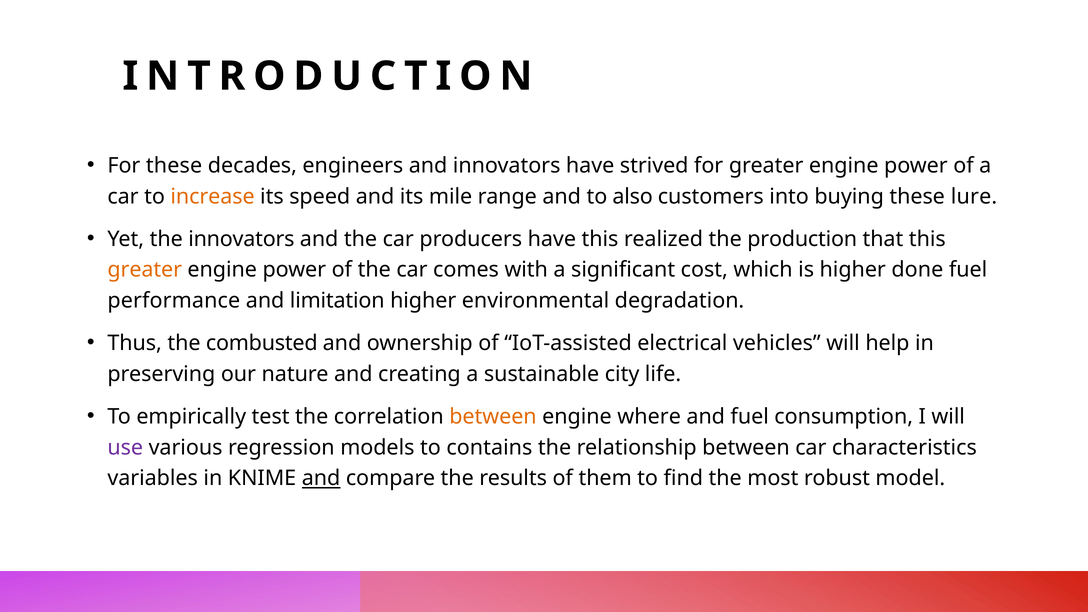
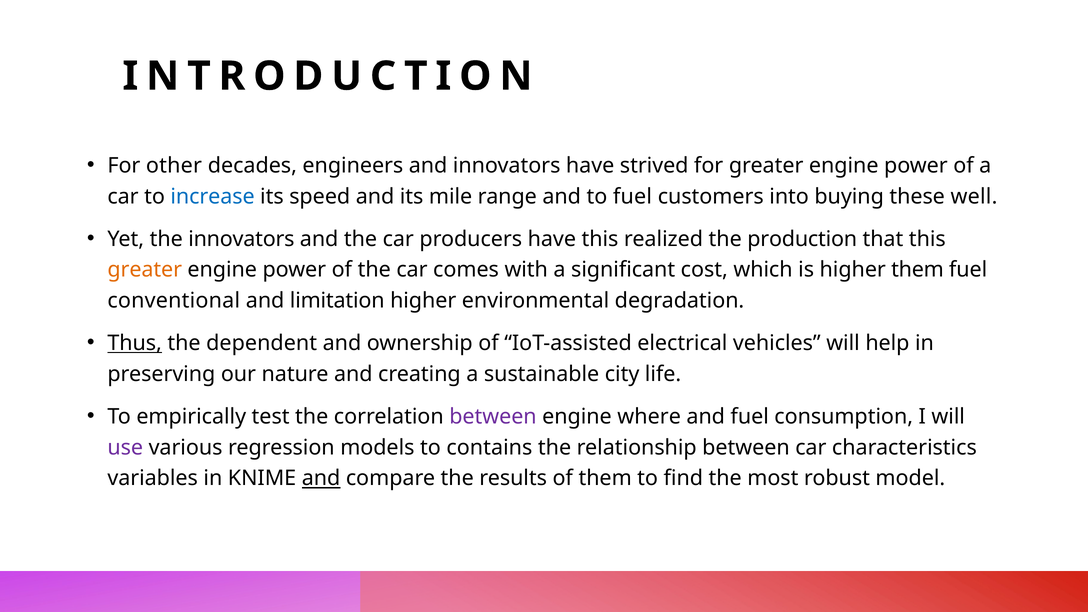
For these: these -> other (174, 166)
increase colour: orange -> blue (213, 197)
to also: also -> fuel (632, 197)
lure: lure -> well (974, 197)
higher done: done -> them (917, 270)
performance: performance -> conventional (174, 301)
Thus underline: none -> present (135, 343)
combusted: combusted -> dependent (262, 343)
between colour: orange -> purple (493, 416)
